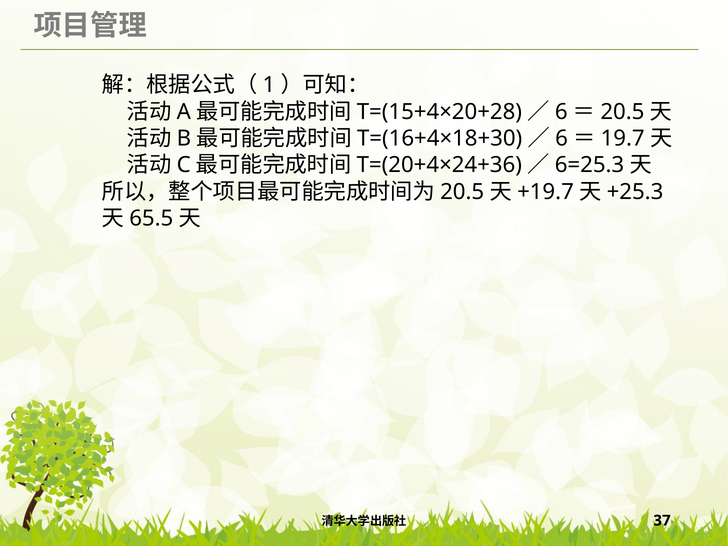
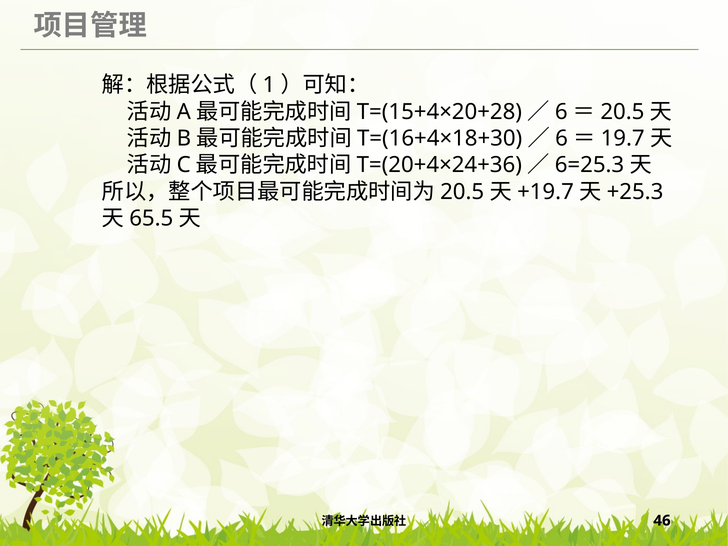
37: 37 -> 46 (662, 521)
